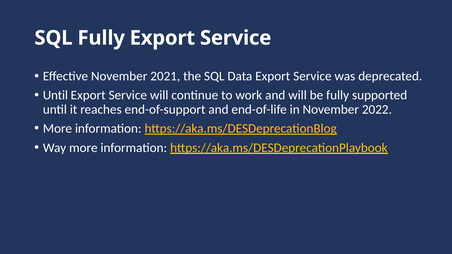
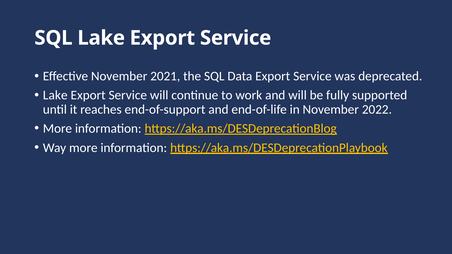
SQL Fully: Fully -> Lake (101, 38)
Until: Until -> Lake (55, 95)
